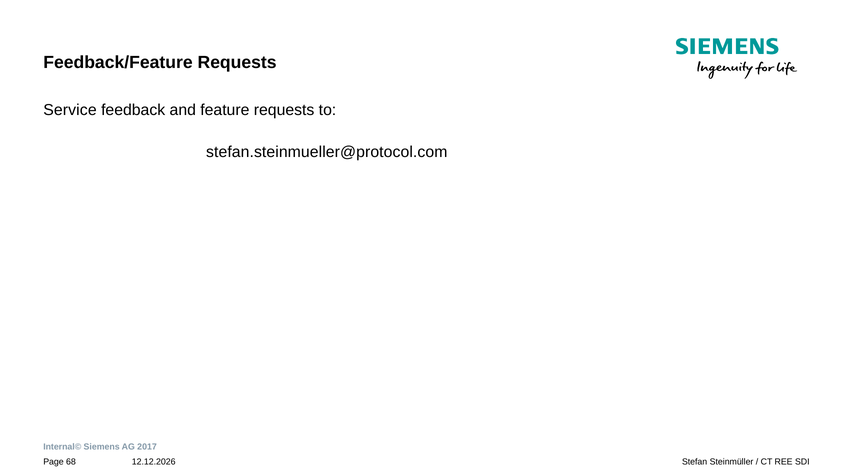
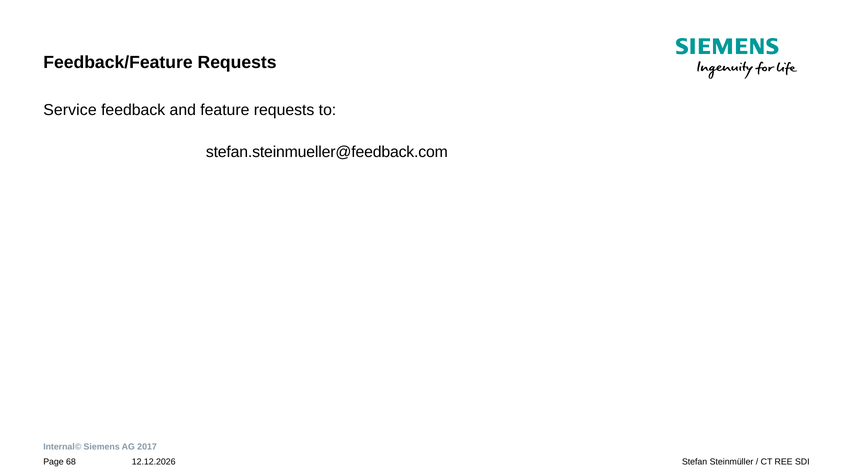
stefan.steinmueller@protocol.com: stefan.steinmueller@protocol.com -> stefan.steinmueller@feedback.com (327, 152)
